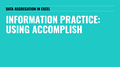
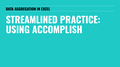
INFORMATION: INFORMATION -> STREAMLINED (32, 20)
